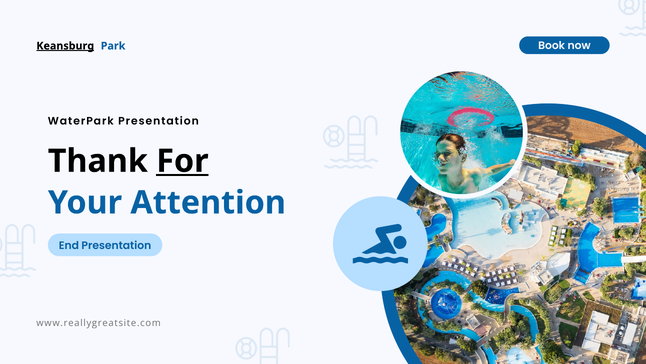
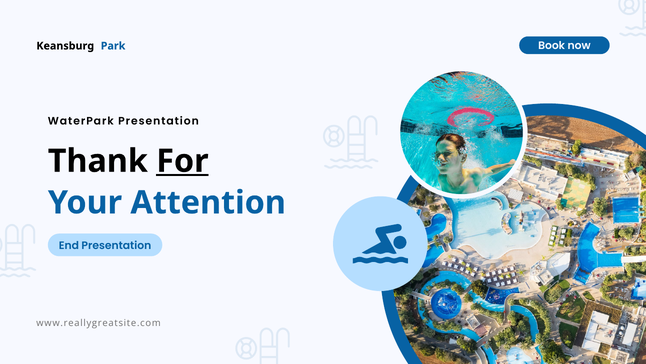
Keansburg underline: present -> none (65, 46)
